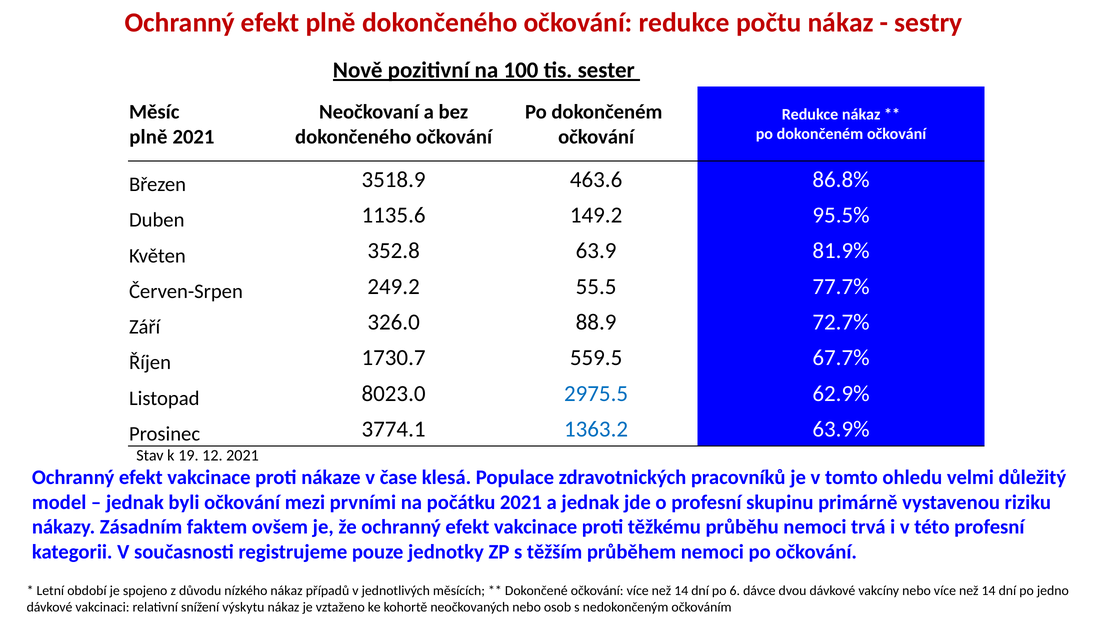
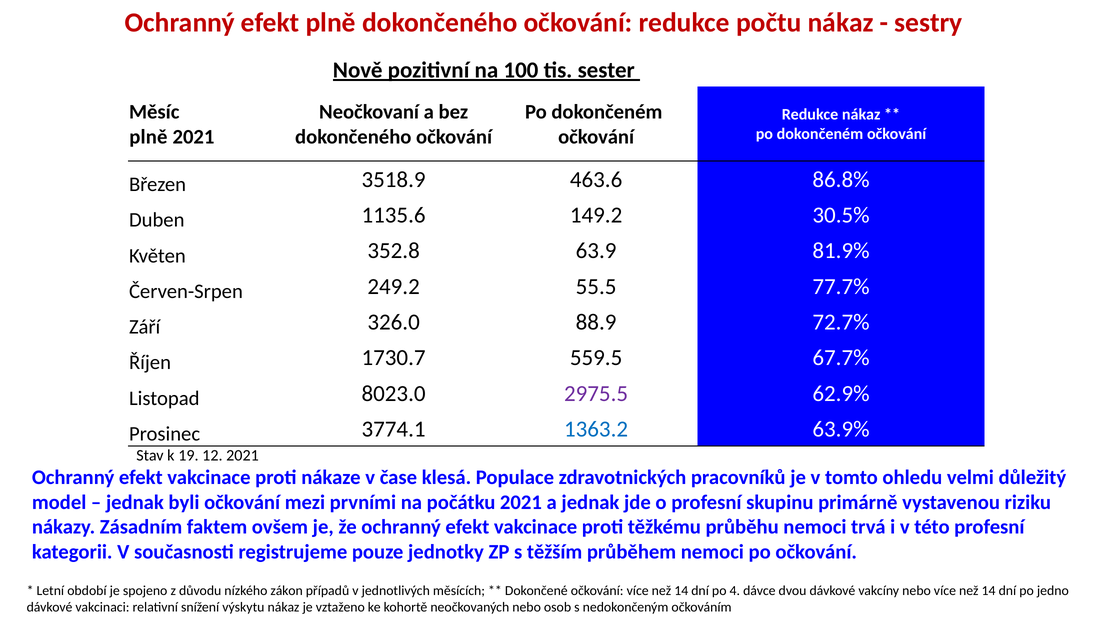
95.5%: 95.5% -> 30.5% (841, 215)
2975.5 colour: blue -> purple (596, 394)
nízkého nákaz: nákaz -> zákon (287, 591)
6: 6 -> 4 (735, 591)
